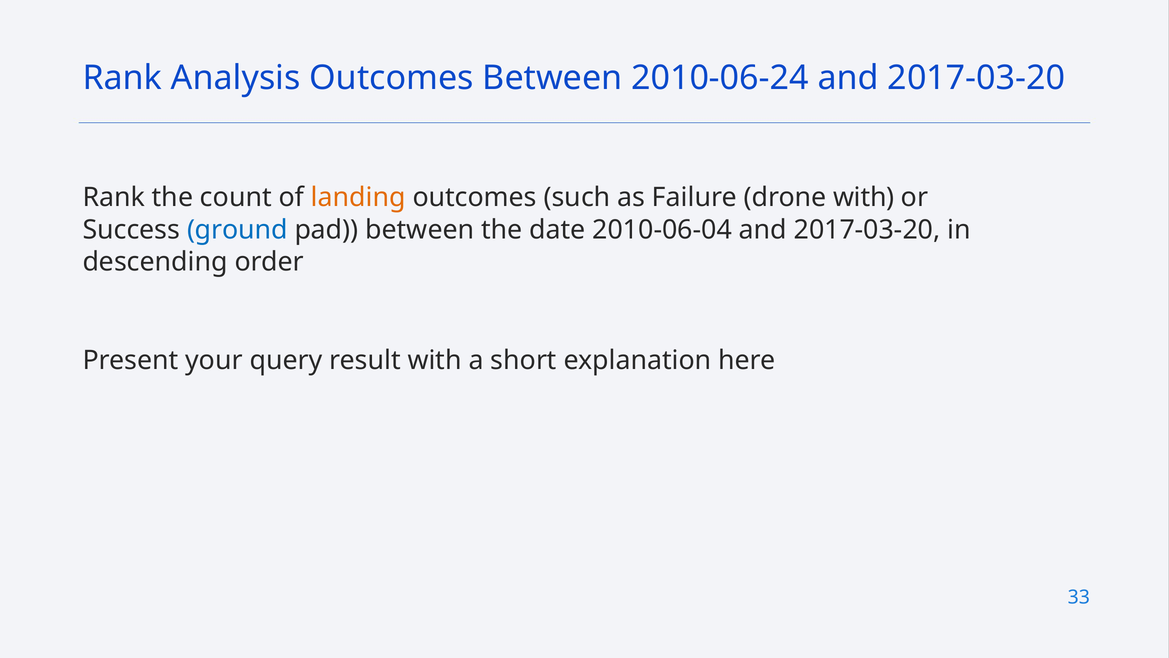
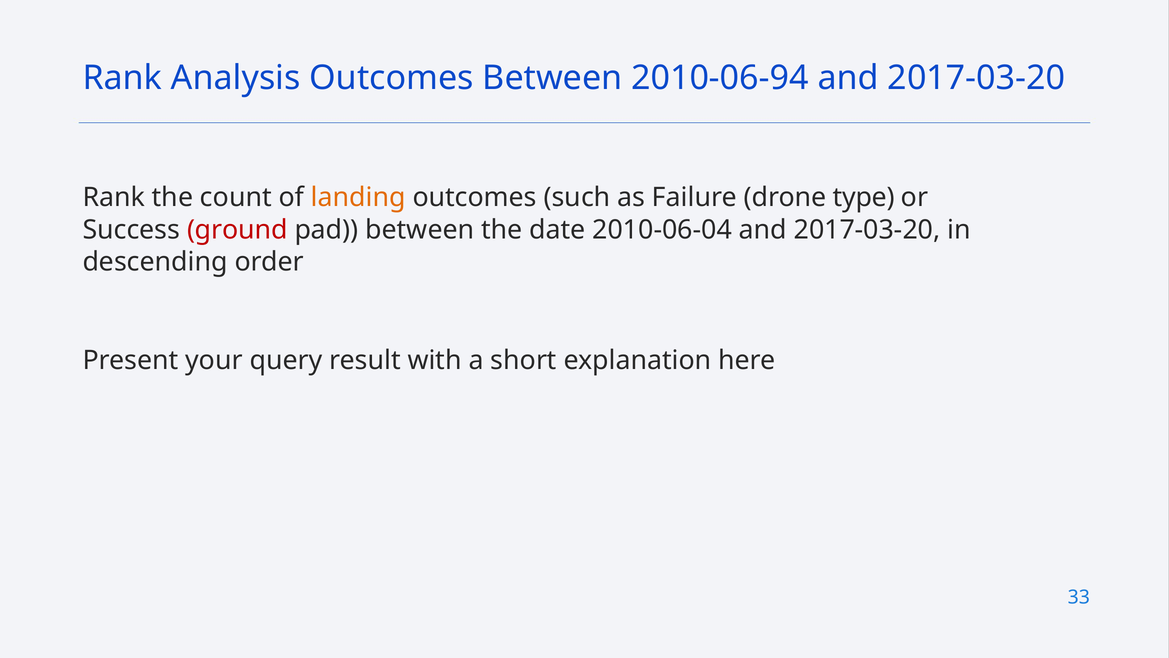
2010-06-24: 2010-06-24 -> 2010-06-94 (720, 78)
drone with: with -> type (864, 197)
ground colour: blue -> red (237, 230)
